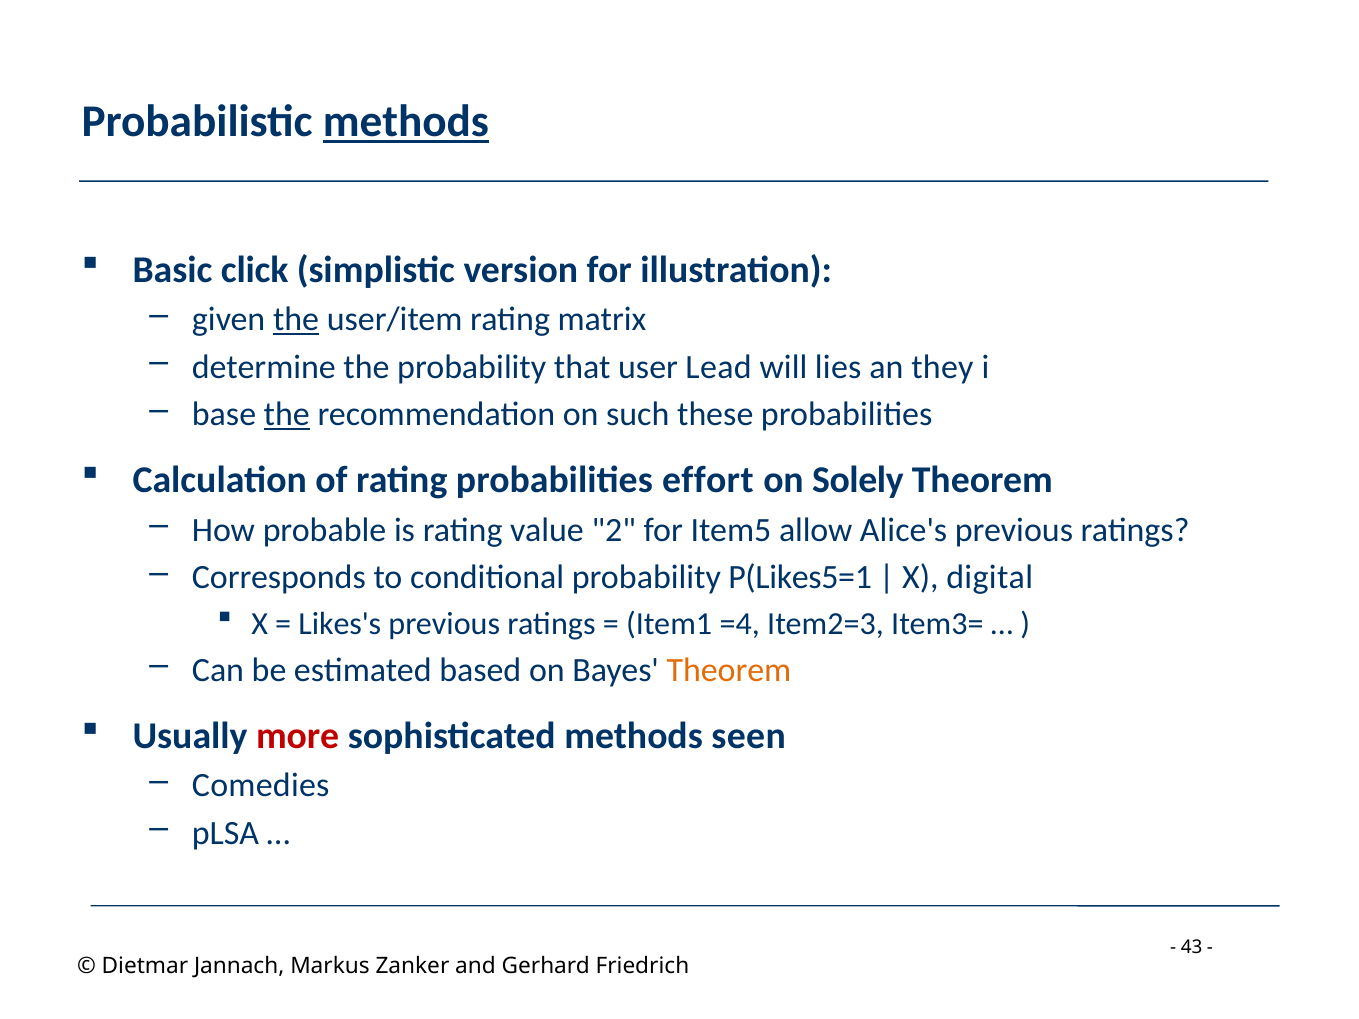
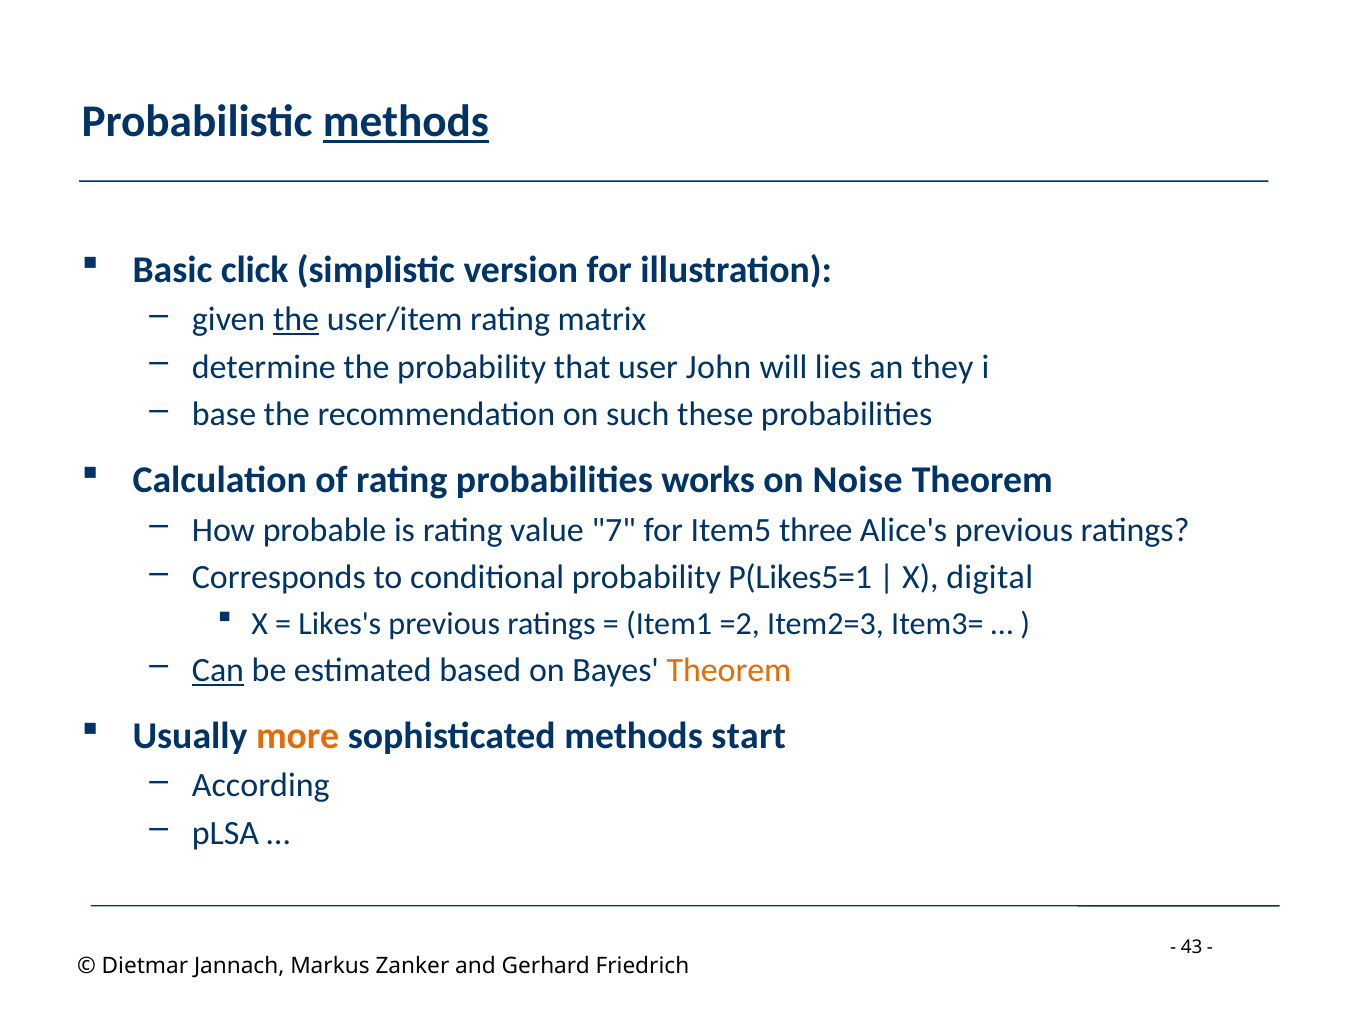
Lead: Lead -> John (719, 367)
the underline: present -> none (287, 415)
effort: effort -> works (708, 481)
Solely: Solely -> Noise (858, 481)
2: 2 -> 7 (614, 530)
allow: allow -> three (816, 530)
=4: =4 -> =2 (740, 624)
Can underline: none -> present (218, 670)
more colour: red -> orange (298, 736)
seen: seen -> start (749, 736)
Comedies: Comedies -> According (261, 786)
